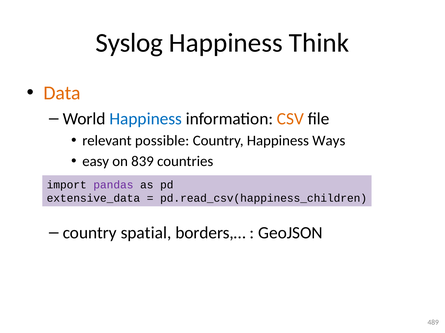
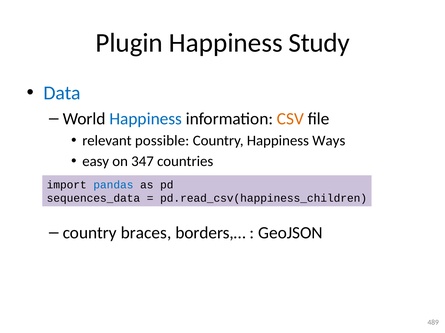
Syslog: Syslog -> Plugin (129, 43)
Think: Think -> Study (319, 43)
Data colour: orange -> blue (62, 93)
839: 839 -> 347 (143, 162)
pandas colour: purple -> blue (113, 185)
extensive_data: extensive_data -> sequences_data (93, 199)
spatial: spatial -> braces (146, 233)
